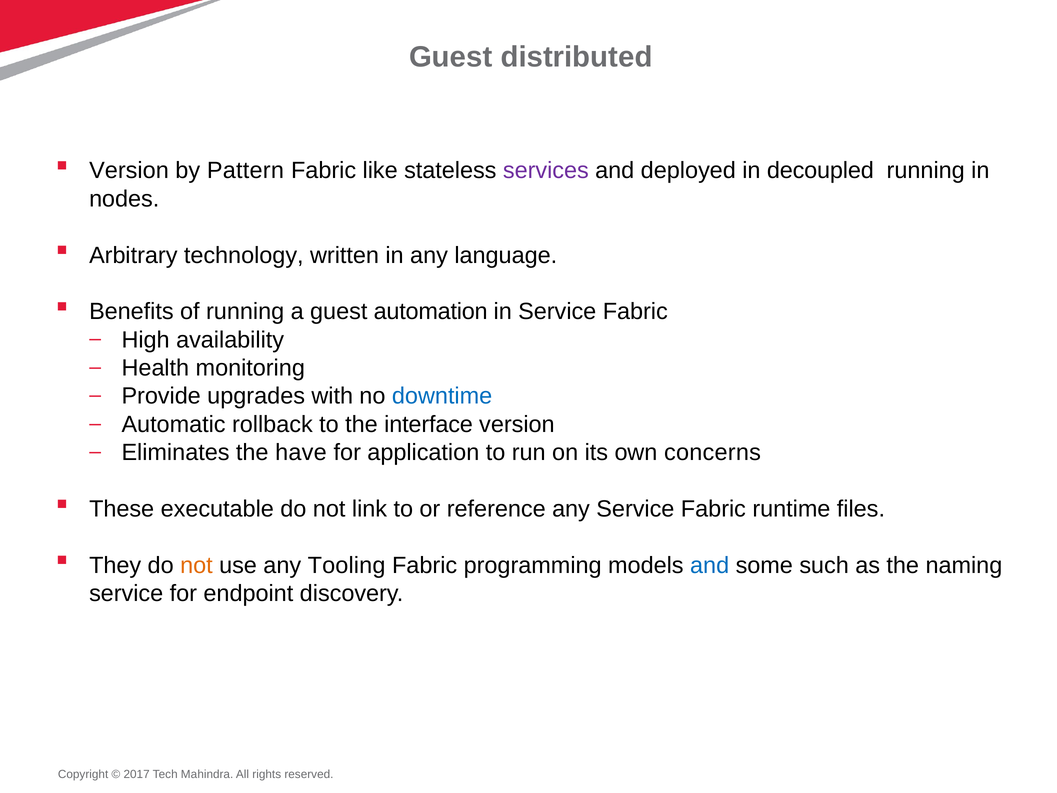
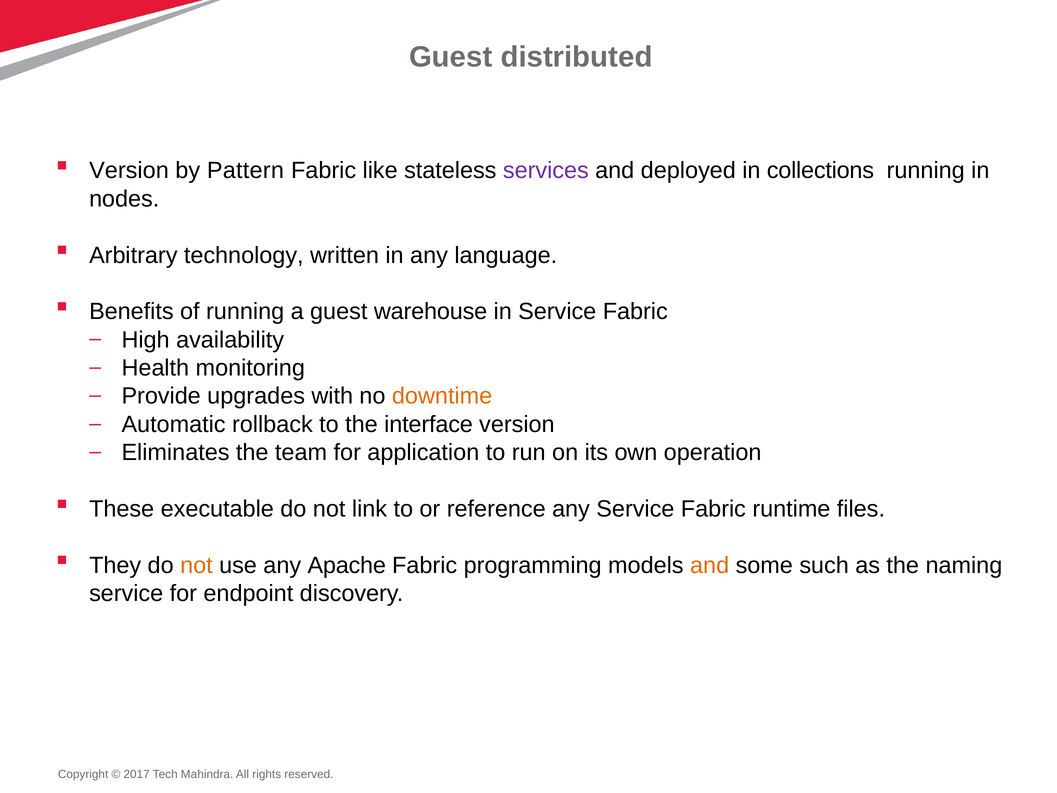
decoupled: decoupled -> collections (820, 171)
automation: automation -> warehouse (431, 312)
downtime colour: blue -> orange (442, 396)
have: have -> team (301, 452)
concerns: concerns -> operation (713, 452)
Tooling: Tooling -> Apache (347, 565)
and colour: blue -> orange (710, 565)
